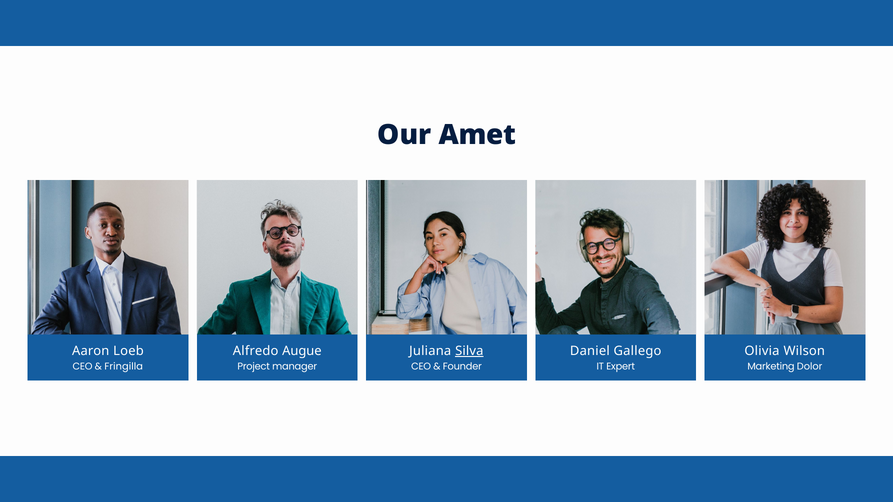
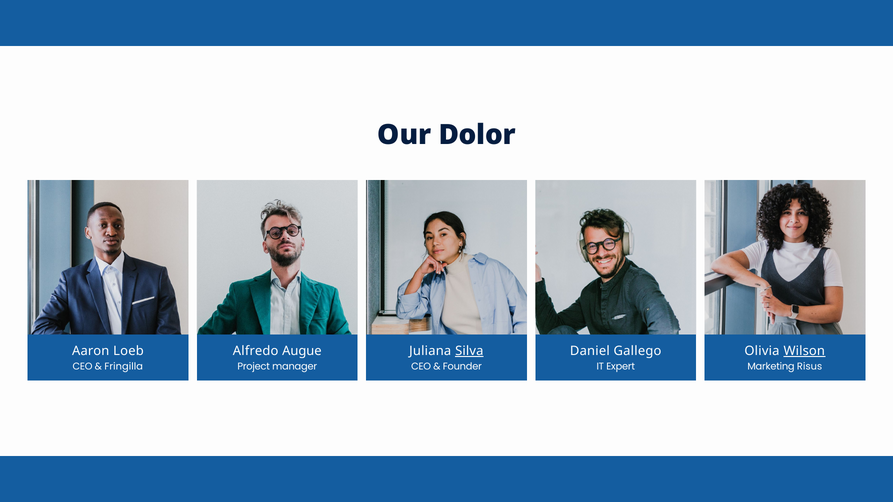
Amet: Amet -> Dolor (477, 135)
Wilson underline: none -> present (804, 351)
Dolor: Dolor -> Risus (810, 367)
